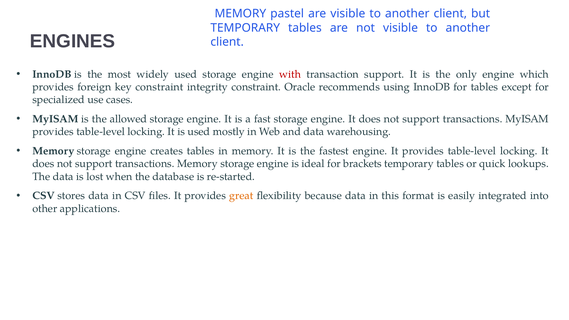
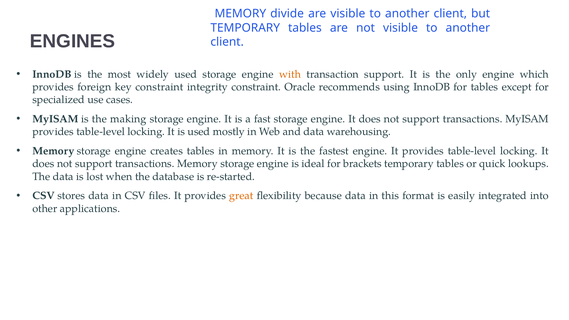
pastel: pastel -> divide (287, 14)
with colour: red -> orange (290, 74)
allowed: allowed -> making (128, 119)
